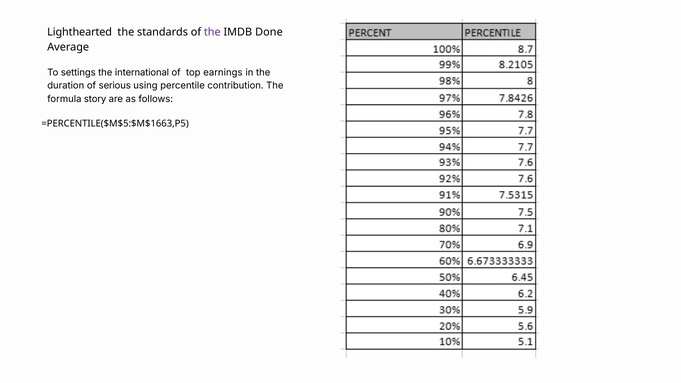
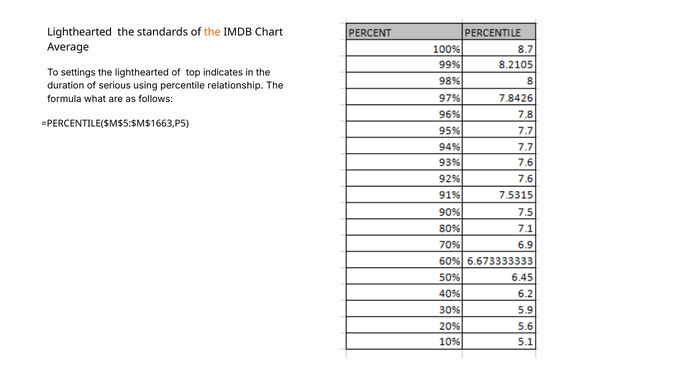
the colour: purple -> orange (212, 32)
Done: Done -> Chart (269, 32)
the international: international -> lighthearted (142, 72)
earnings: earnings -> indicates (223, 72)
contribution: contribution -> relationship (235, 86)
story: story -> what (95, 99)
